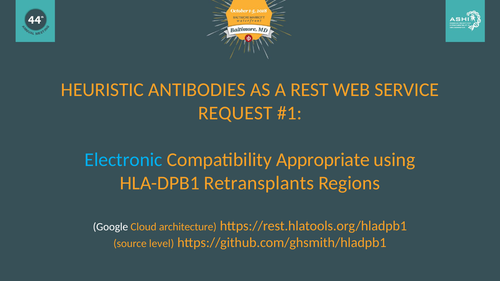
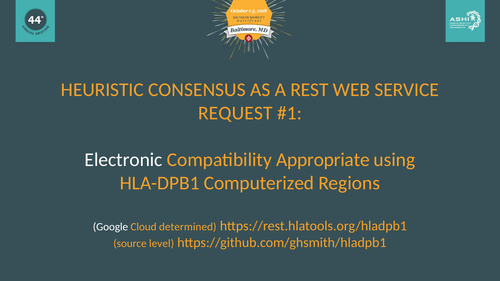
ANTIBODIES: ANTIBODIES -> CONSENSUS (197, 90)
Electronic colour: light blue -> white (124, 160)
Retransplants: Retransplants -> Computerized (259, 183)
architecture: architecture -> determined (188, 227)
